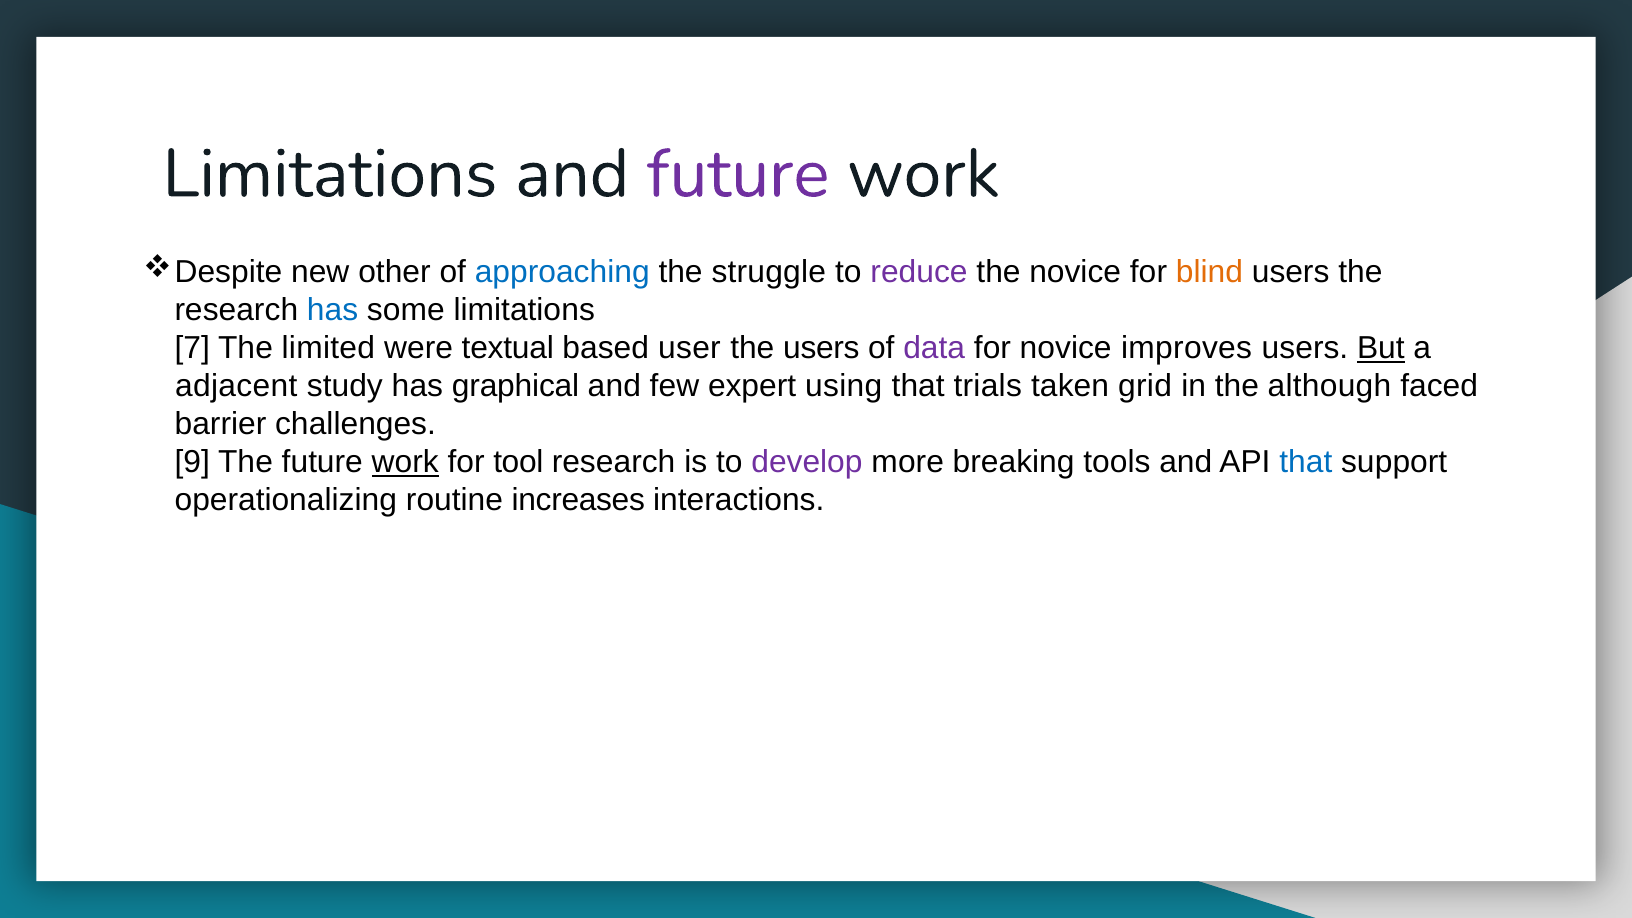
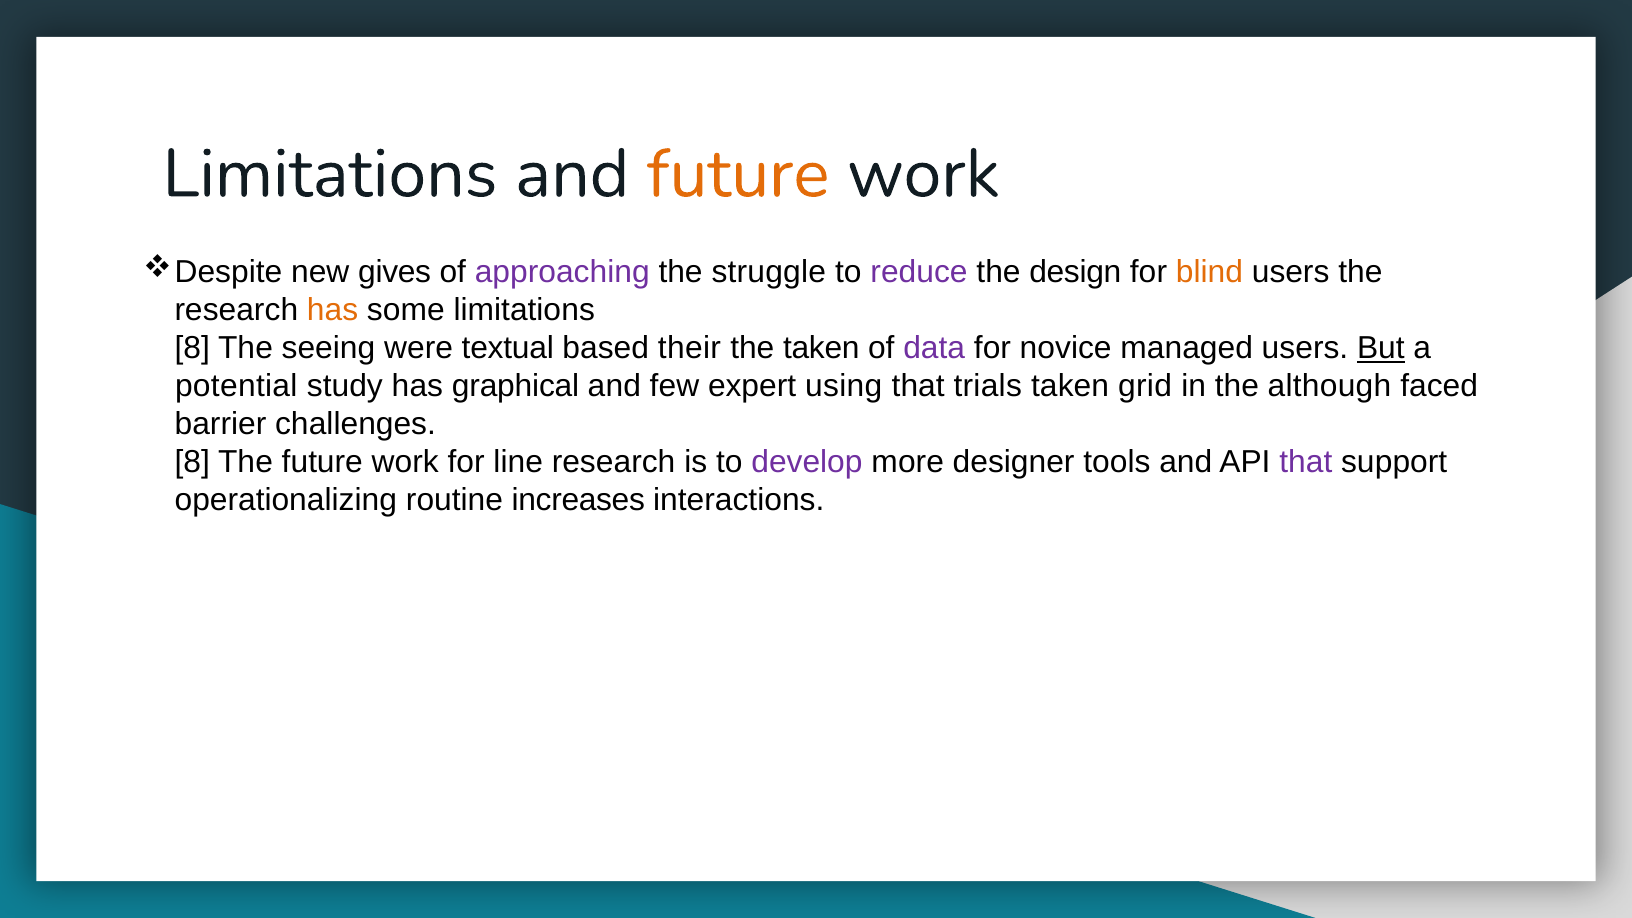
future colour: purple -> orange (738, 174)
other: other -> gives (395, 272)
approaching colour: blue -> purple (562, 272)
the novice: novice -> design (1075, 272)
has colour: blue -> orange (333, 310)
7: 7 -> 8 (192, 348)
limited: limited -> seeing (328, 348)
user: user -> their (689, 348)
the users: users -> taken (821, 348)
improves: improves -> managed (1187, 348)
adjacent: adjacent -> potential (236, 386)
9: 9 -> 8 (192, 462)
work underline: present -> none (405, 462)
tool: tool -> line (518, 462)
breaking: breaking -> designer (1014, 462)
that colour: blue -> purple (1306, 462)
